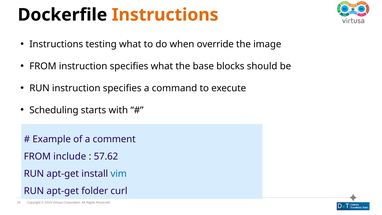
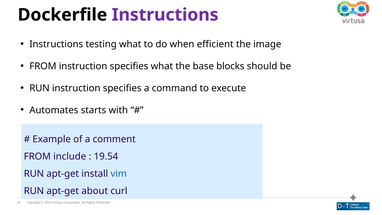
Instructions colour: orange -> purple (165, 15)
override: override -> efficient (215, 44)
Scheduling: Scheduling -> Automates (54, 110)
57.62: 57.62 -> 19.54 (106, 156)
folder: folder -> about (95, 191)
